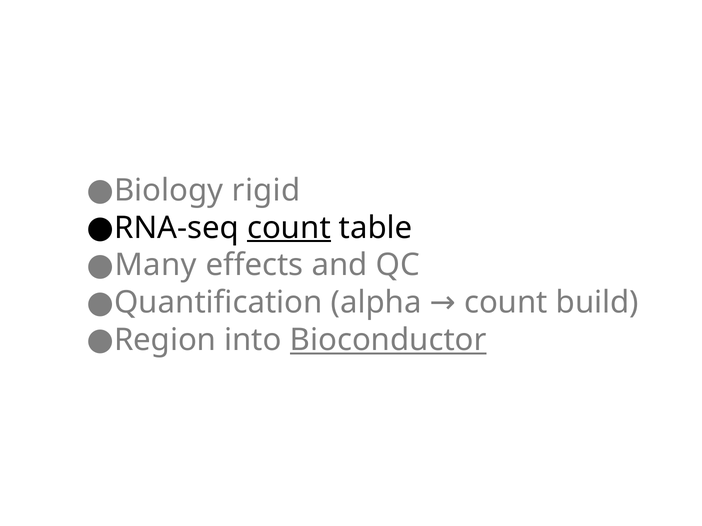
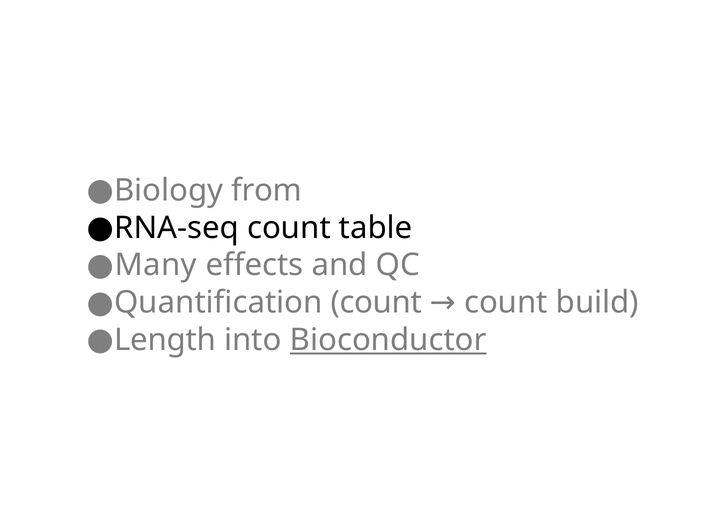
rigid: rigid -> from (267, 190)
count underline: present -> none (289, 228)
Quantification alpha: alpha -> count (376, 303)
Region: Region -> Length (165, 340)
